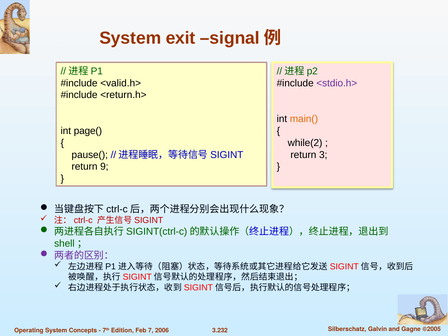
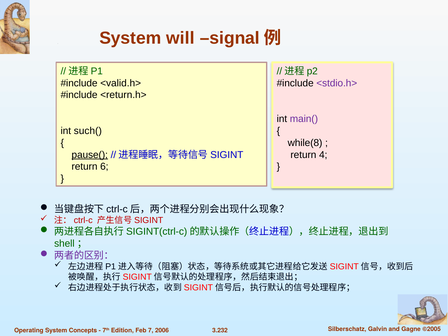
exit: exit -> will (180, 38)
main( colour: orange -> purple (304, 119)
page(: page( -> such( (88, 131)
while(2: while(2 -> while(8 (305, 143)
pause( underline: none -> present (90, 155)
3: 3 -> 4 (323, 155)
9: 9 -> 6 (104, 167)
